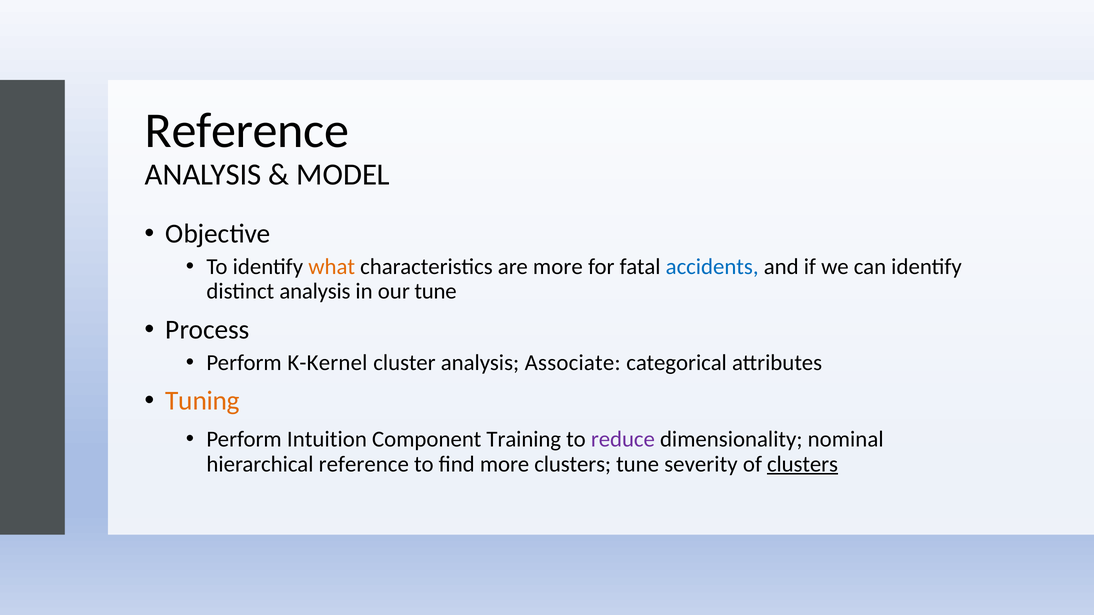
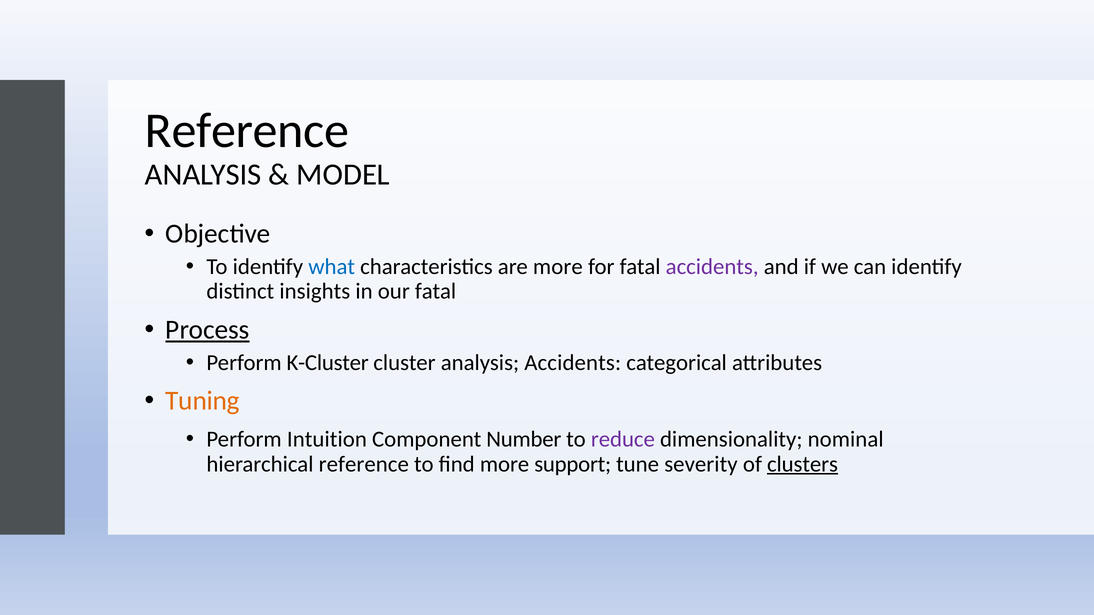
what colour: orange -> blue (332, 267)
accidents colour: blue -> purple (712, 267)
distinct analysis: analysis -> insights (315, 291)
our tune: tune -> fatal (436, 291)
Process underline: none -> present (208, 330)
K-Kernel: K-Kernel -> K-Cluster (328, 363)
analysis Associate: Associate -> Accidents (573, 363)
Training: Training -> Number (524, 440)
more clusters: clusters -> support (573, 464)
